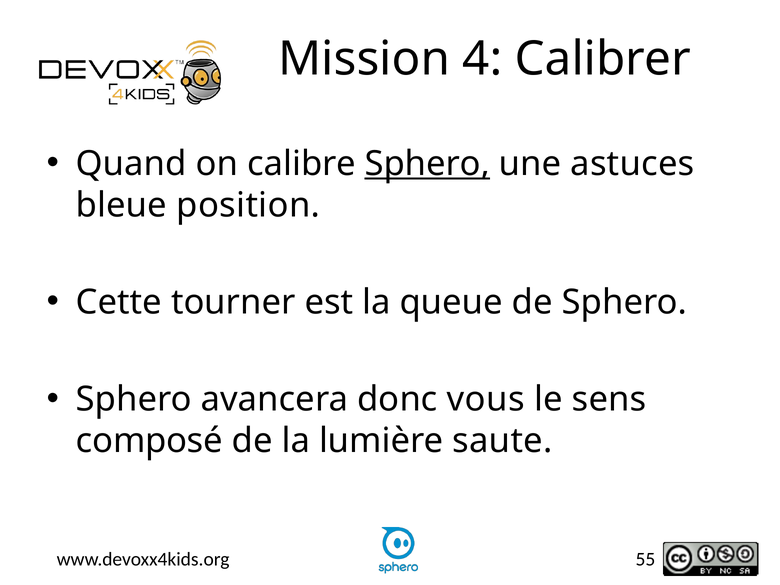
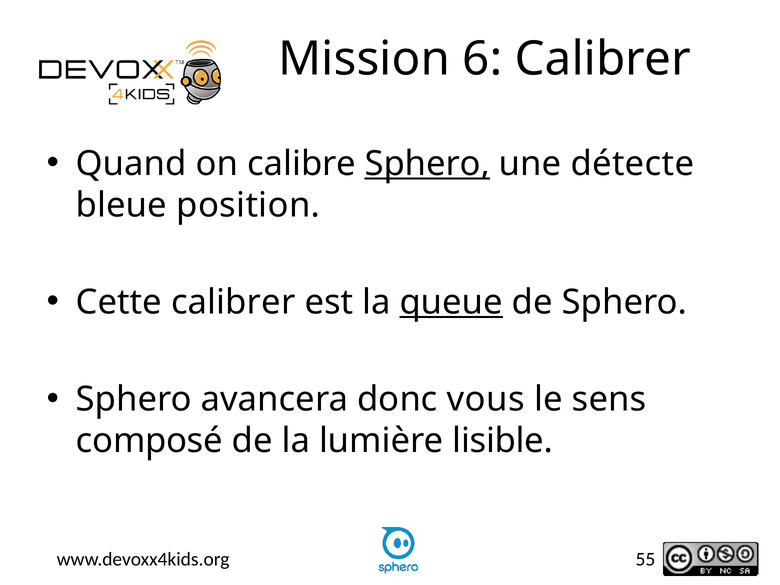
4: 4 -> 6 (482, 59)
astuces: astuces -> détecte (632, 164)
Cette tourner: tourner -> calibrer (233, 302)
queue underline: none -> present (451, 302)
saute: saute -> lisible (503, 441)
